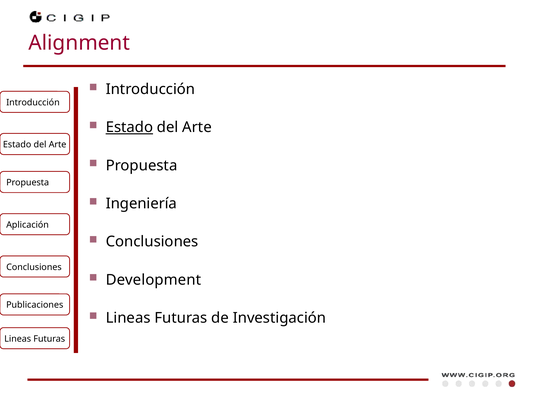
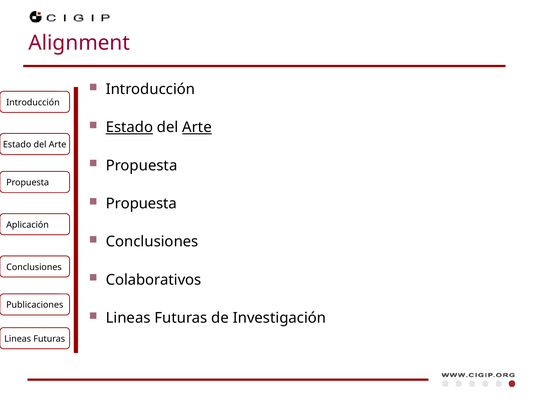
Arte underline: none -> present (197, 127)
Ingeniería: Ingeniería -> Propuesta (141, 204)
Development: Development -> Colaborativos (154, 280)
